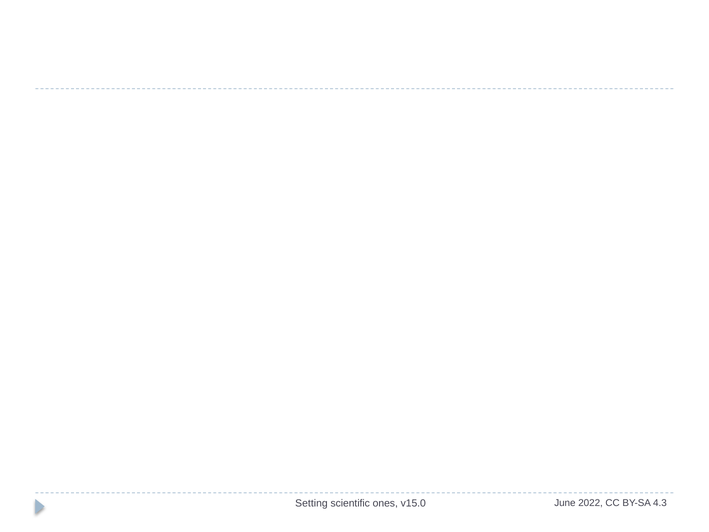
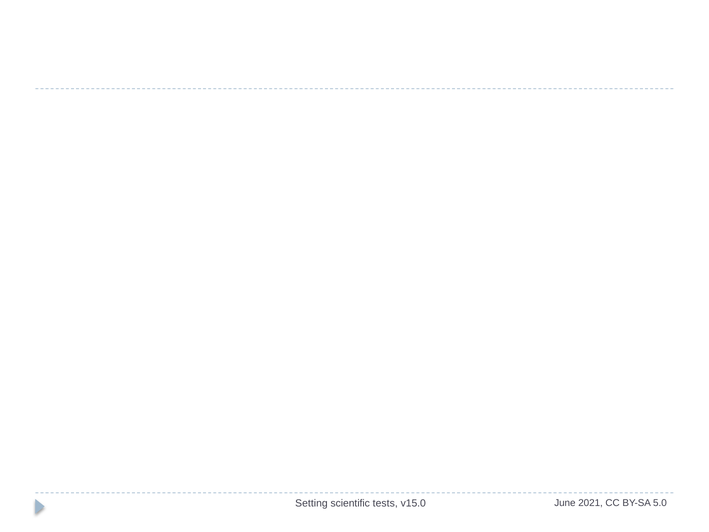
ones: ones -> tests (385, 503)
2022: 2022 -> 2021 (591, 503)
4.3: 4.3 -> 5.0 (660, 503)
